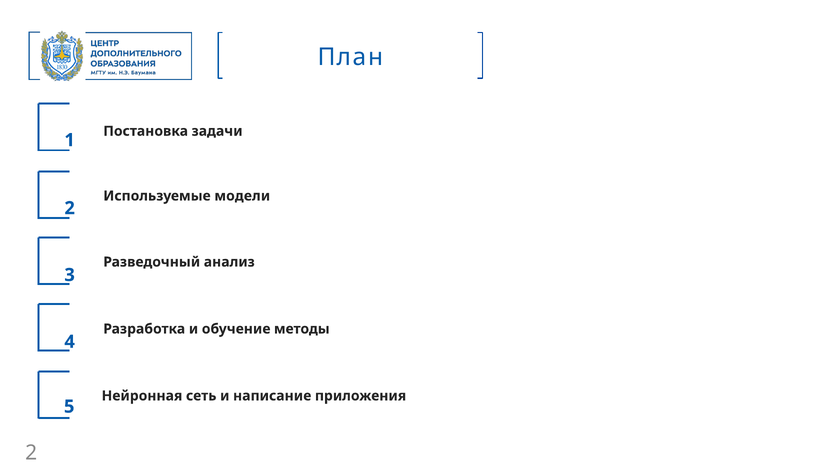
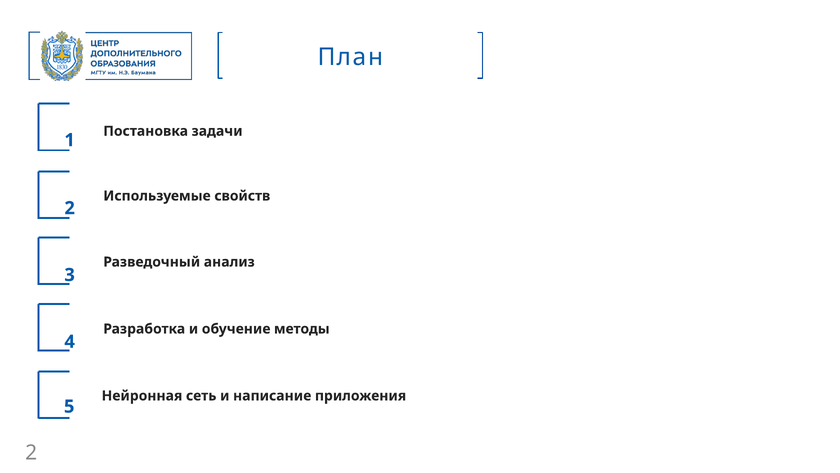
модели: модели -> свойств (242, 196)
